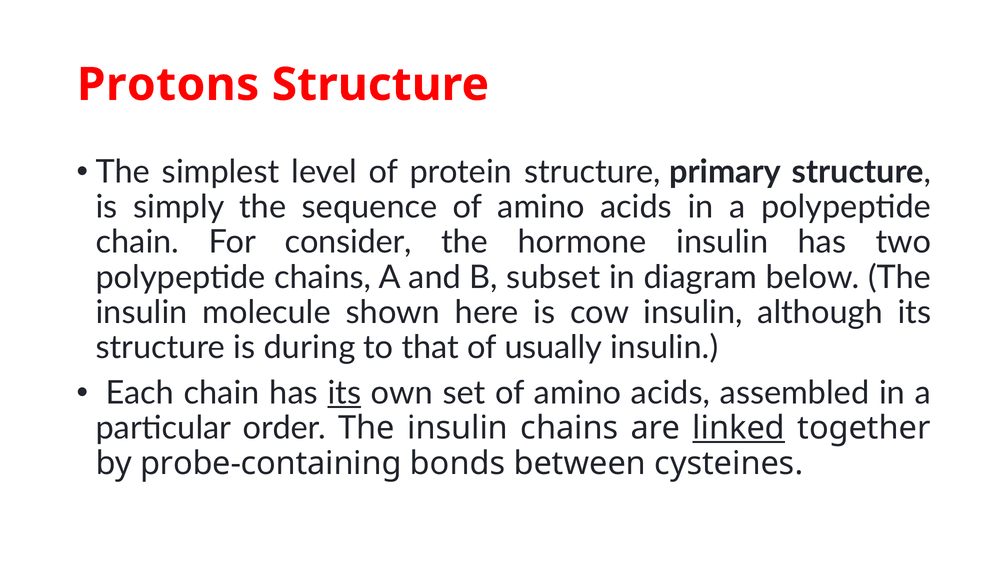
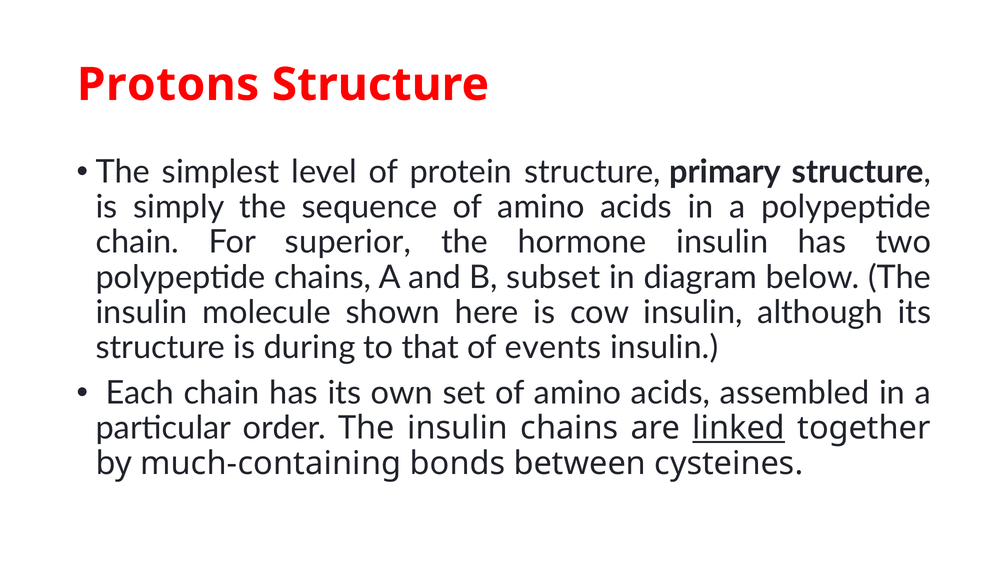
consider: consider -> superior (348, 242)
usually: usually -> events (553, 347)
its underline: present -> none (344, 393)
probe-containing: probe-containing -> much-containing (271, 463)
